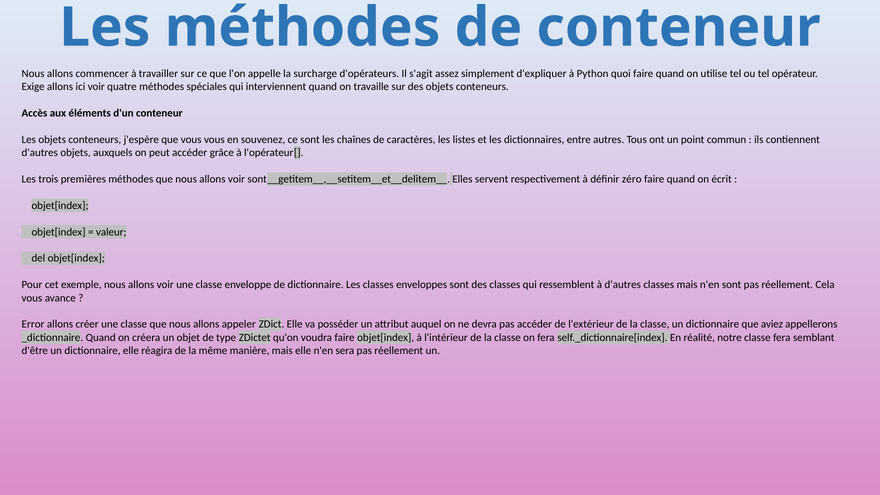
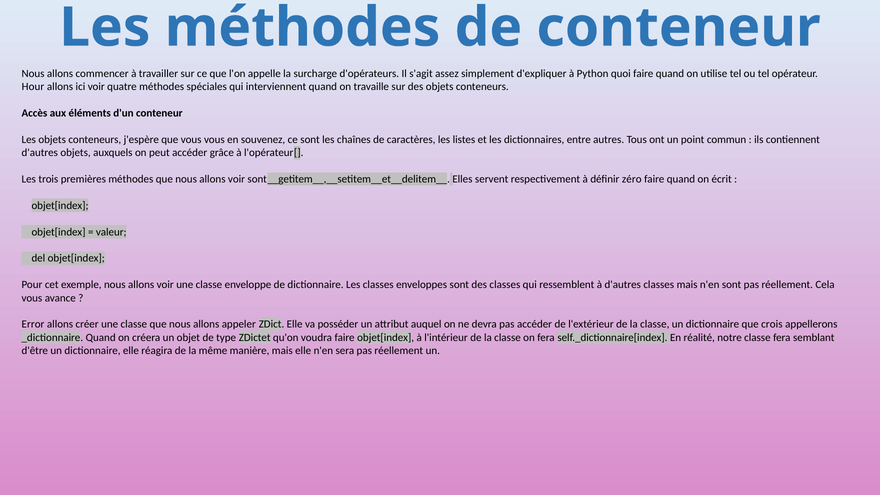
Exige: Exige -> Hour (33, 87)
aviez: aviez -> crois (772, 324)
